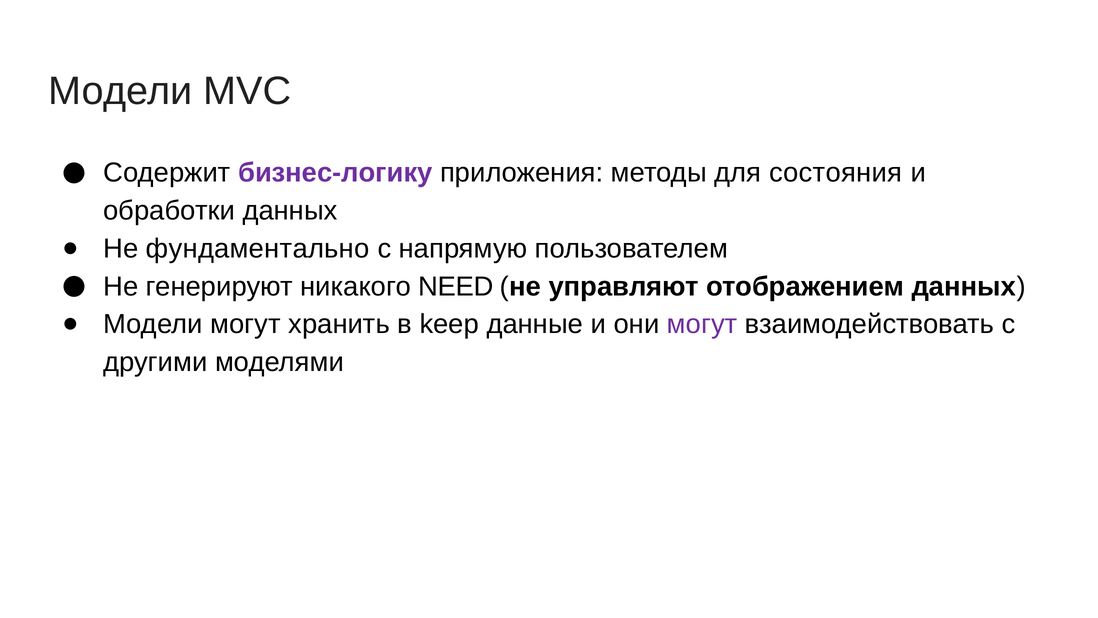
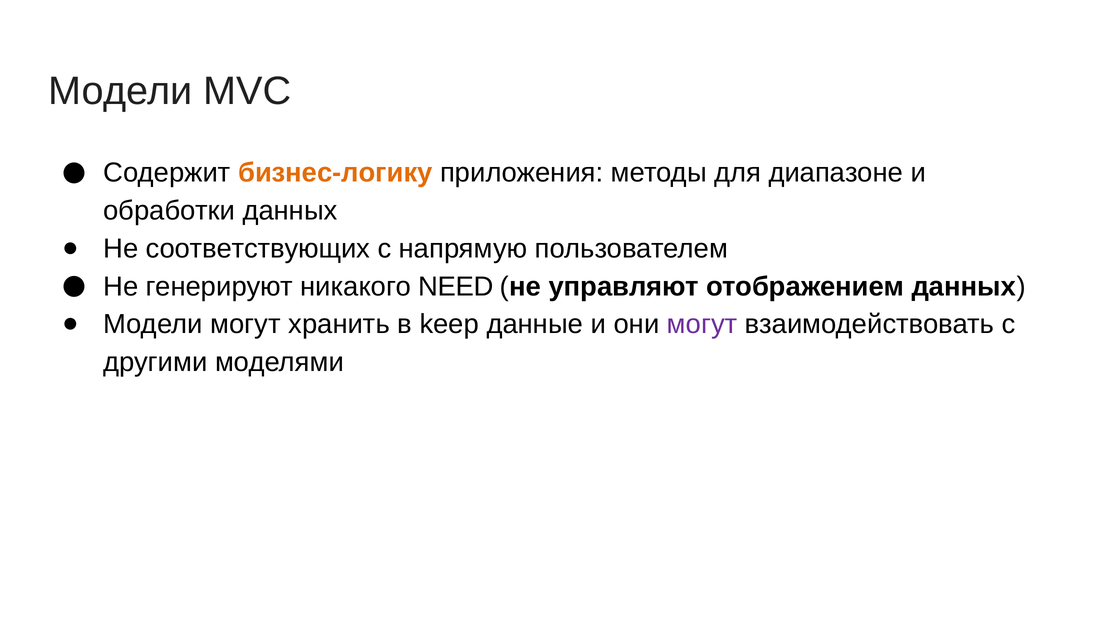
бизнес-логику colour: purple -> orange (335, 173)
состояния: состояния -> диапазоне (836, 173)
фундаментально: фундаментально -> соответствующих (258, 248)
